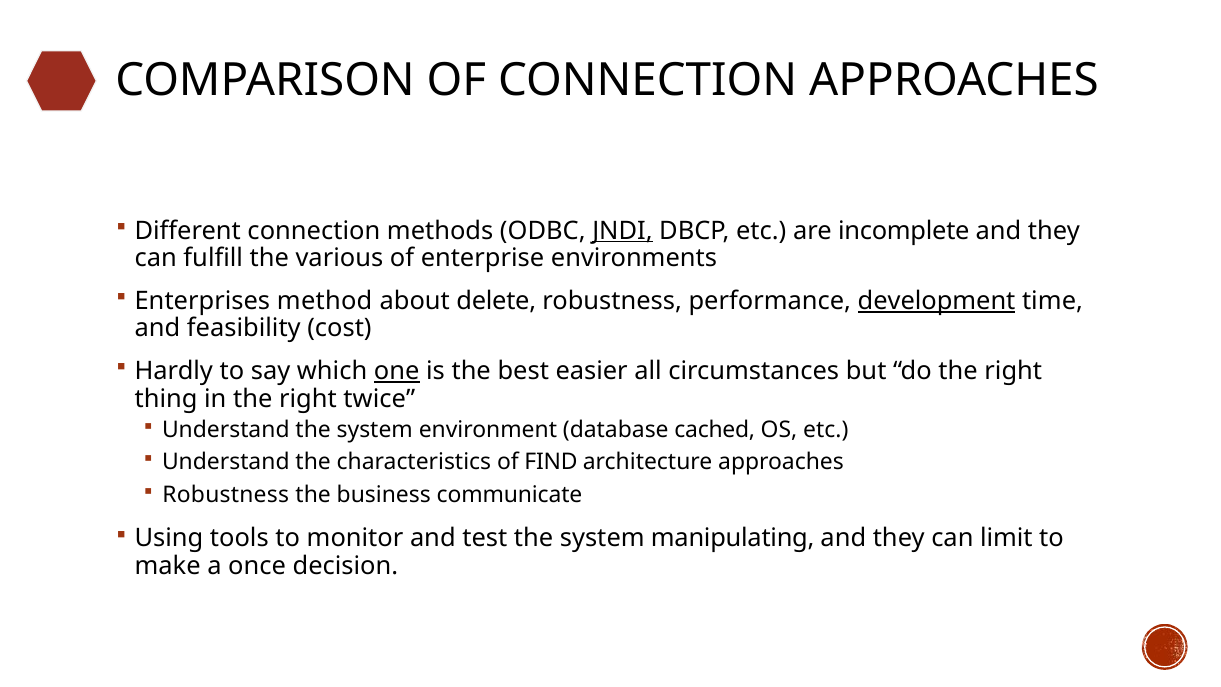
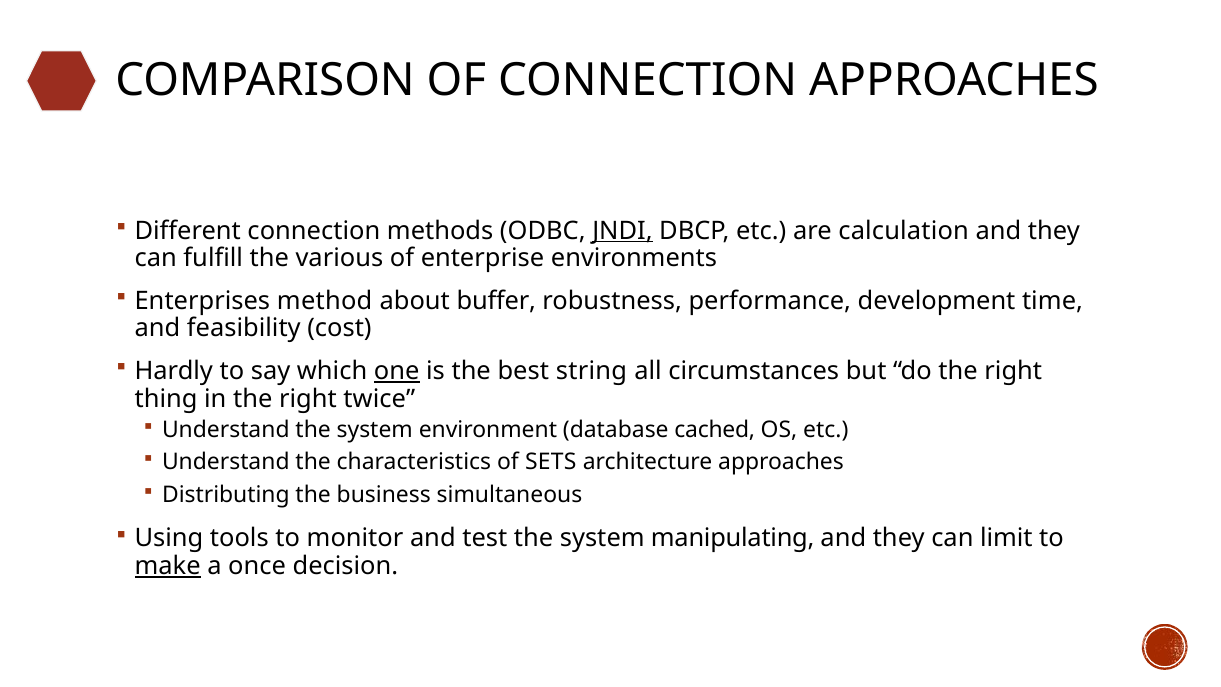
incomplete: incomplete -> calculation (904, 231)
delete: delete -> buffer (496, 301)
development underline: present -> none (937, 301)
easier: easier -> string (591, 371)
FIND: FIND -> SETS (551, 462)
Robustness: Robustness -> Distributing (226, 494)
communicate: communicate -> simultaneous (509, 494)
make underline: none -> present (168, 566)
